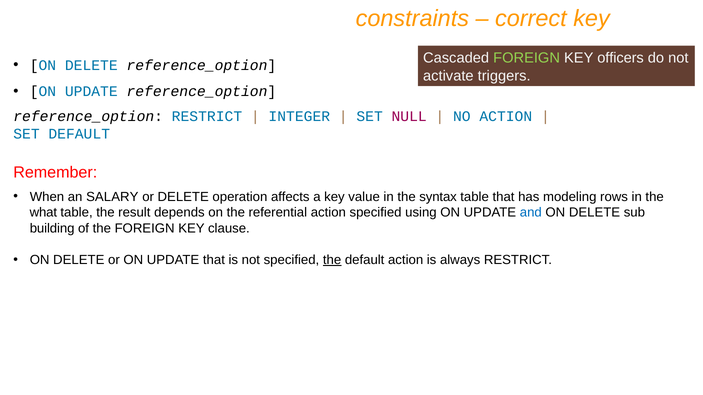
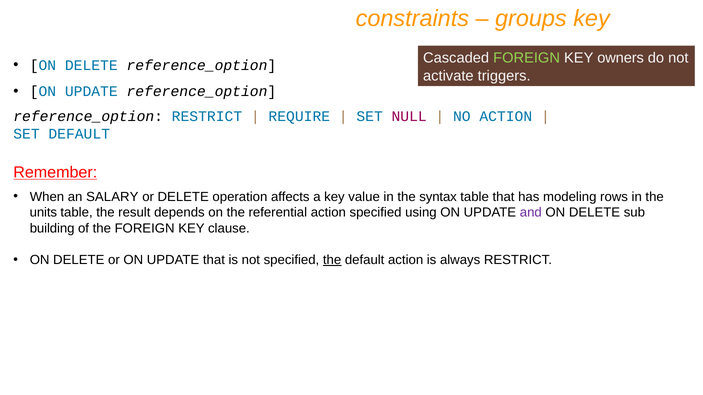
correct: correct -> groups (531, 18)
officers: officers -> owners (621, 58)
INTEGER: INTEGER -> REQUIRE (299, 116)
Remember underline: none -> present (55, 173)
what: what -> units (43, 213)
and colour: blue -> purple (531, 213)
